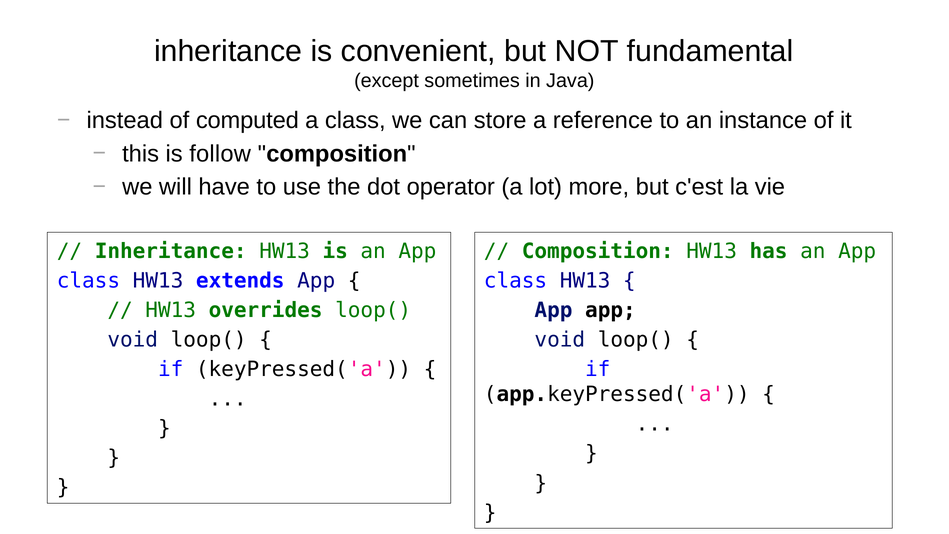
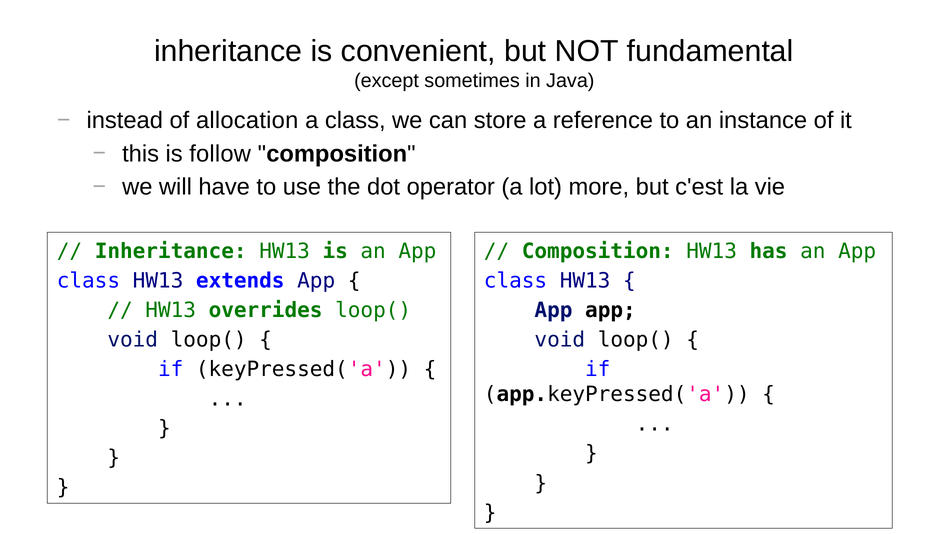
computed: computed -> allocation (247, 121)
